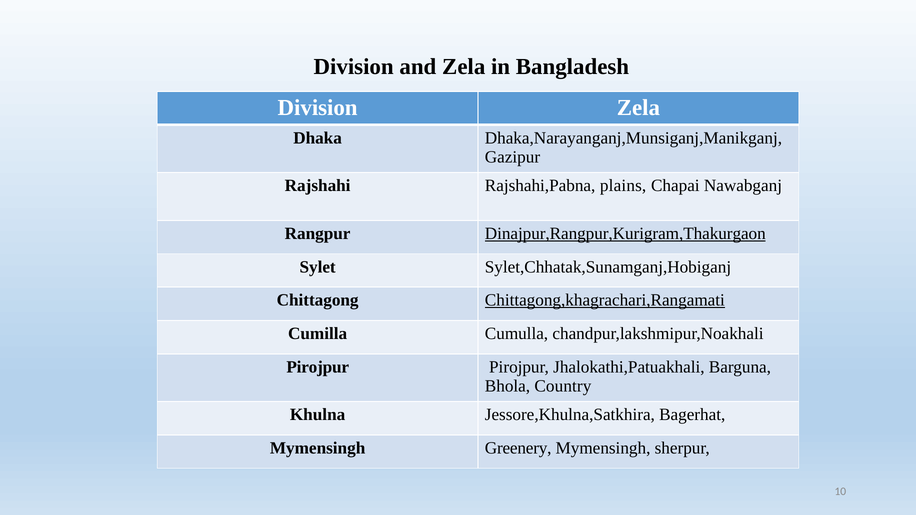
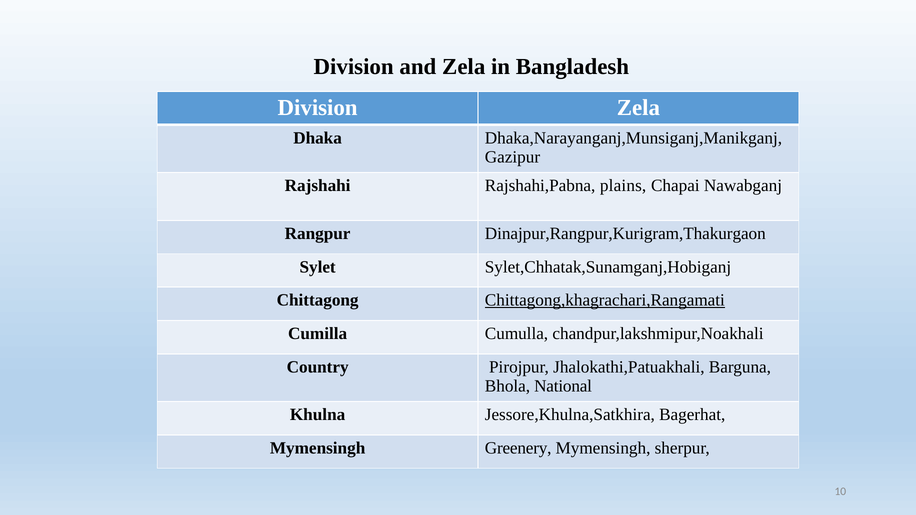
Dinajpur,Rangpur,Kurigram,Thakurgaon underline: present -> none (625, 234)
Pirojpur: Pirojpur -> Country (318, 367)
Country: Country -> National (563, 386)
